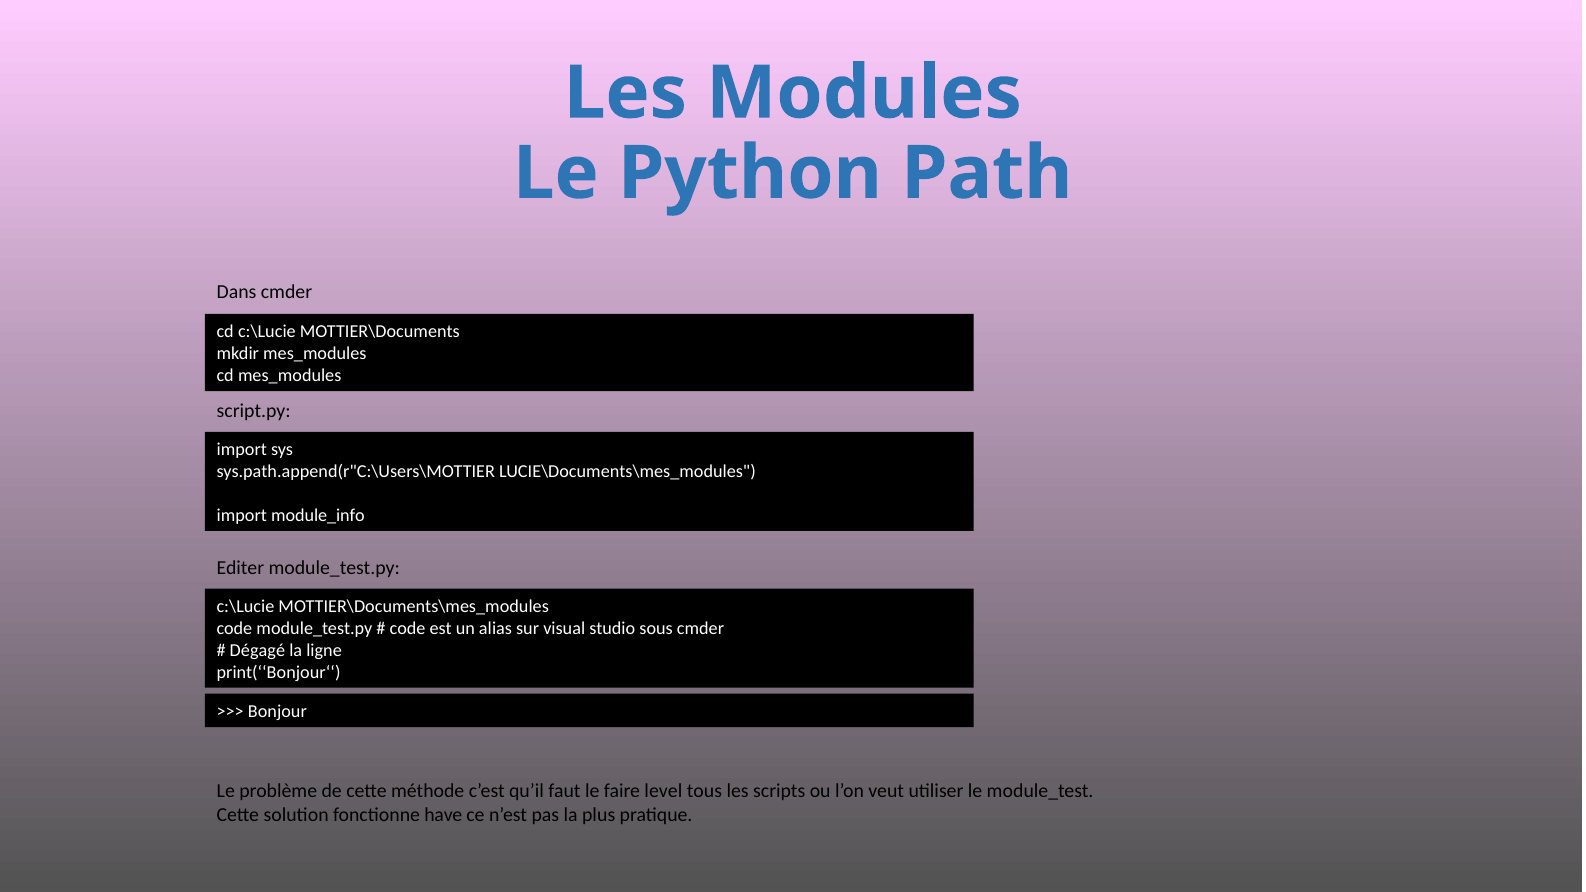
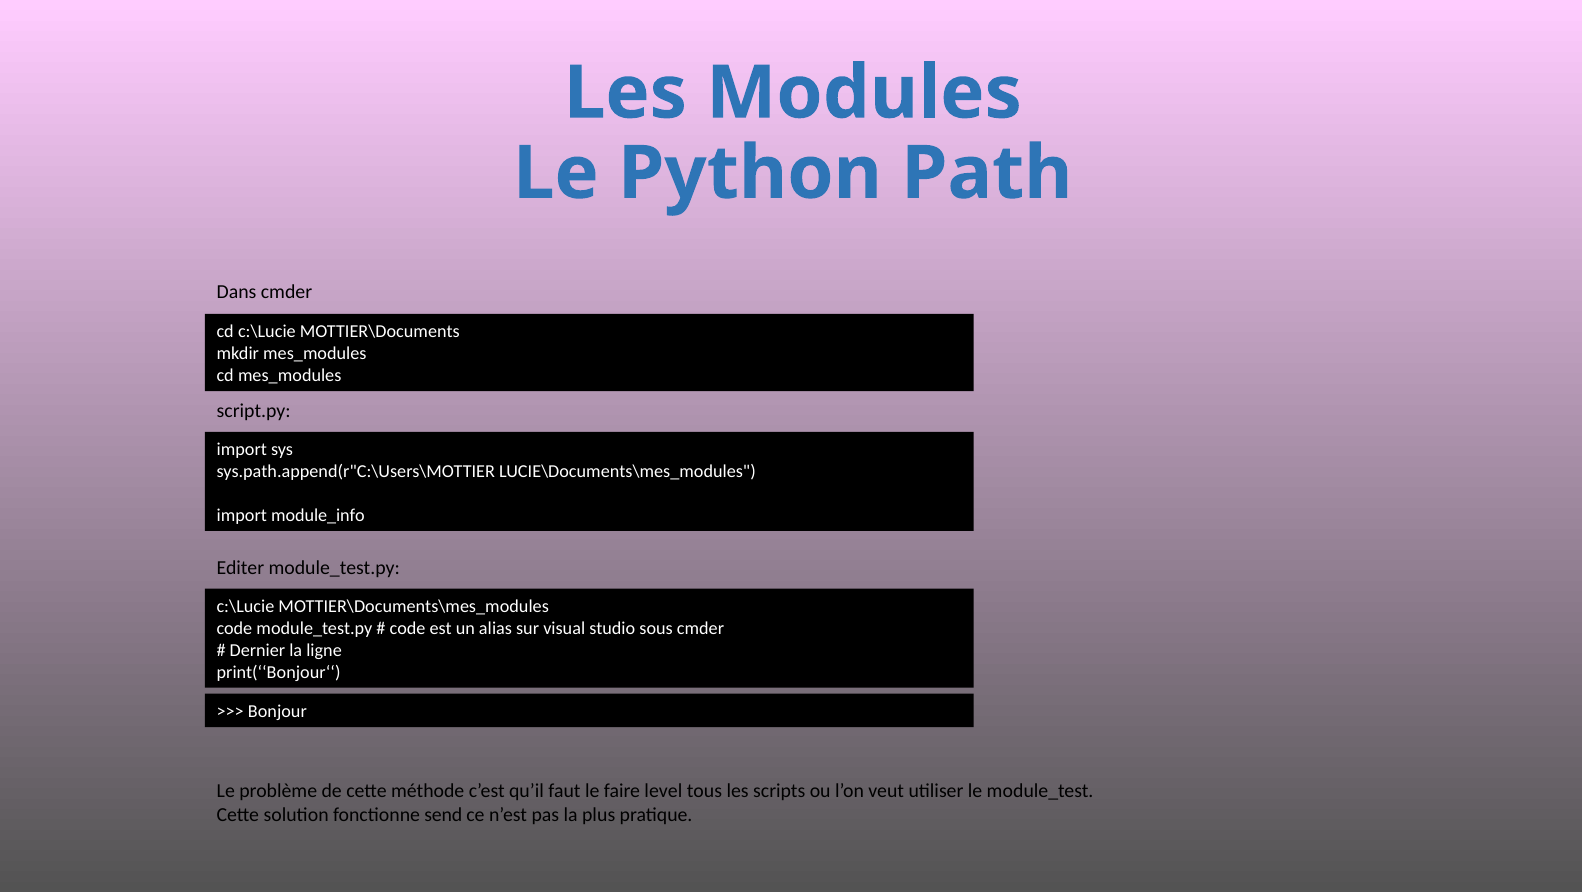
Dégagé: Dégagé -> Dernier (257, 650)
have: have -> send (443, 815)
